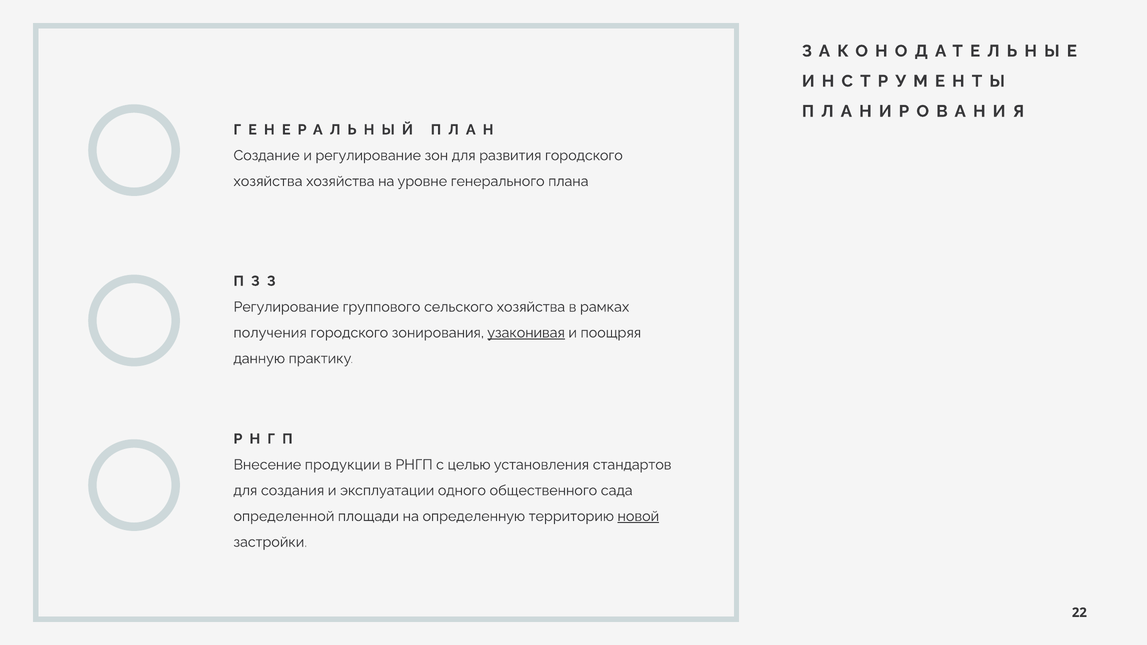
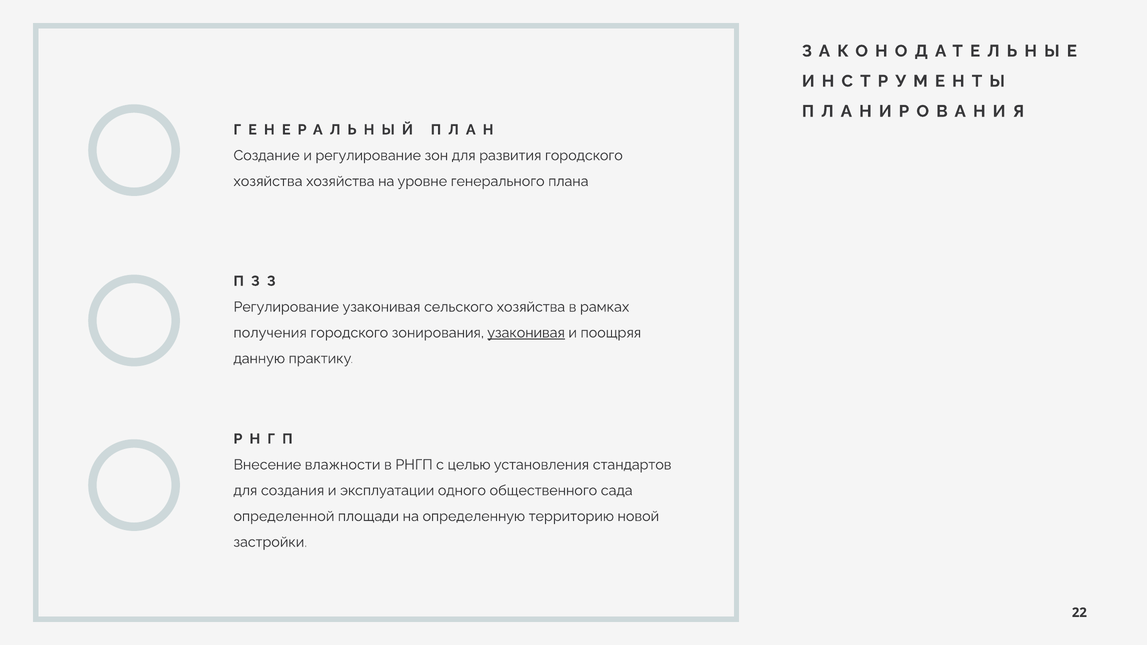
Регулирование группового: группового -> узаконивая (382, 307)
продукции: продукции -> влажности (343, 465)
новой underline: present -> none (638, 516)
